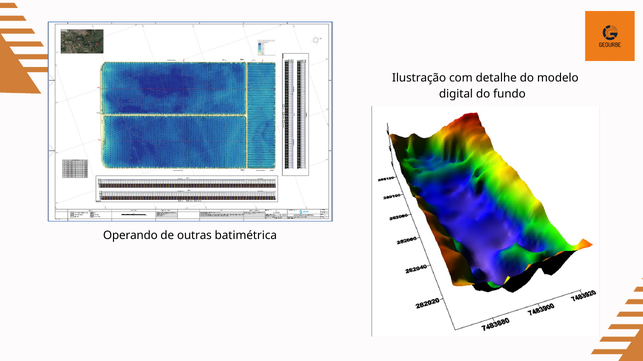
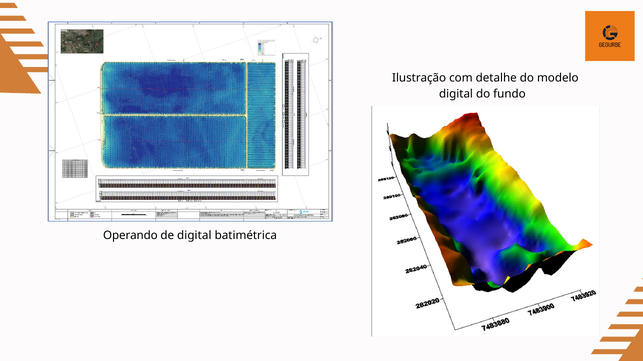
de outras: outras -> digital (194, 236)
